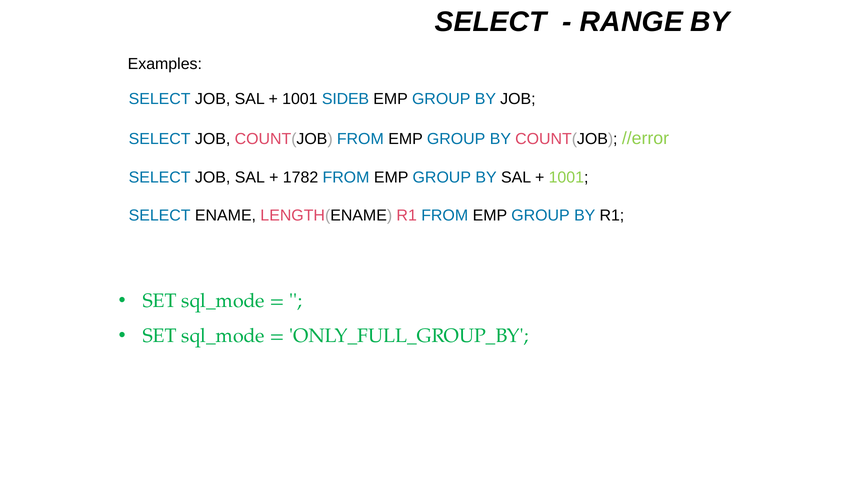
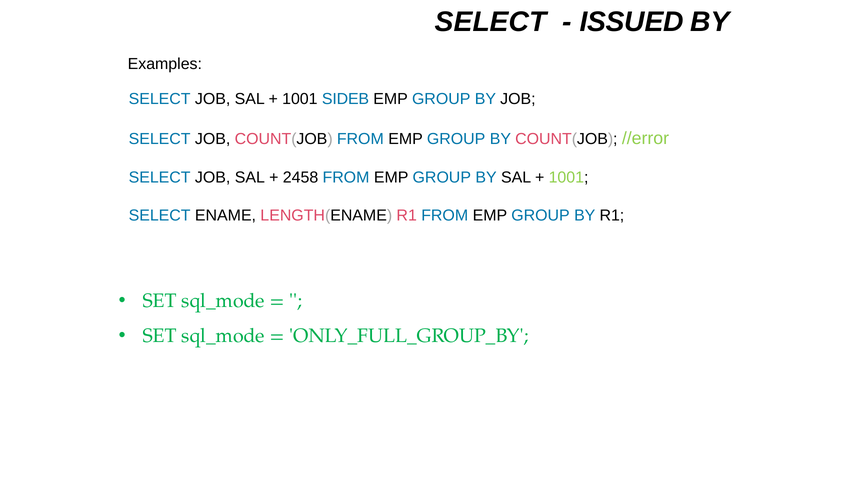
RANGE: RANGE -> ISSUED (632, 22)
1782: 1782 -> 2458 (301, 177)
